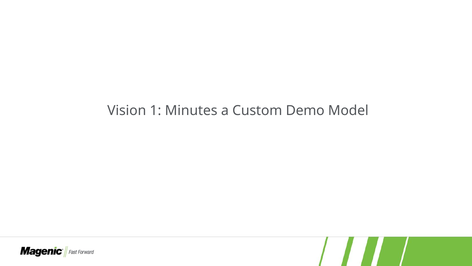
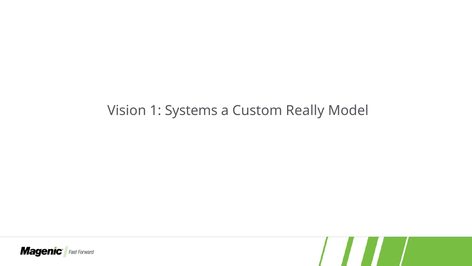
Minutes: Minutes -> Systems (191, 110)
Demo: Demo -> Really (305, 110)
